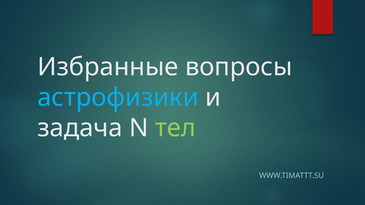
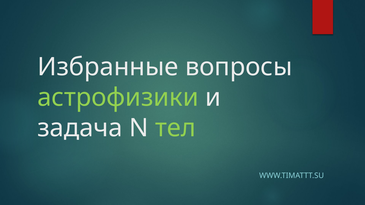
астрофизики colour: light blue -> light green (118, 98)
